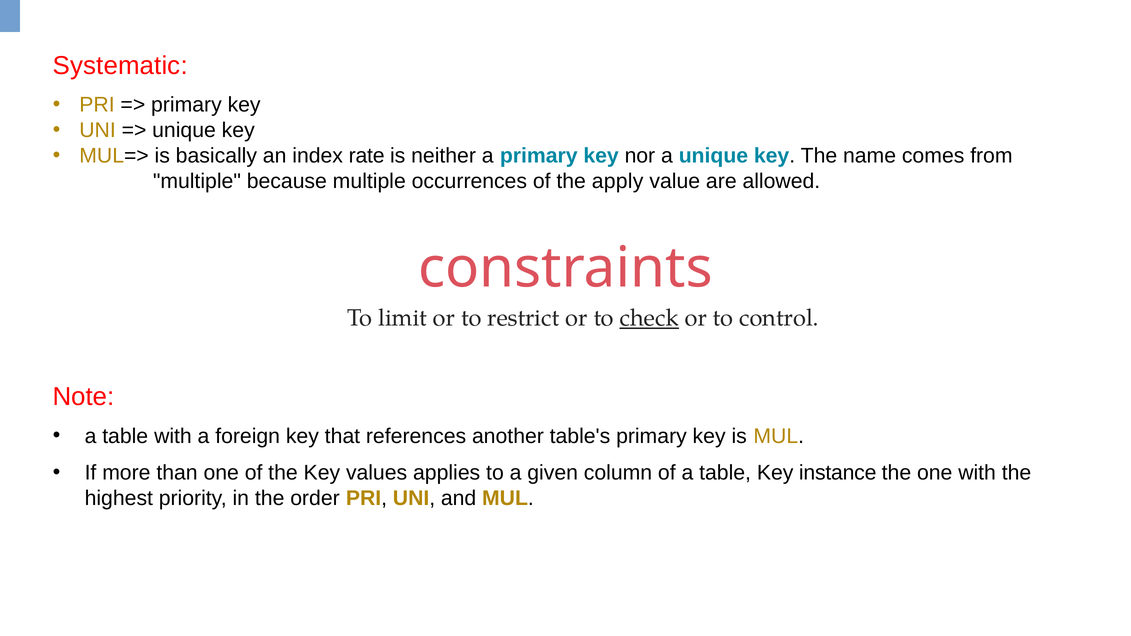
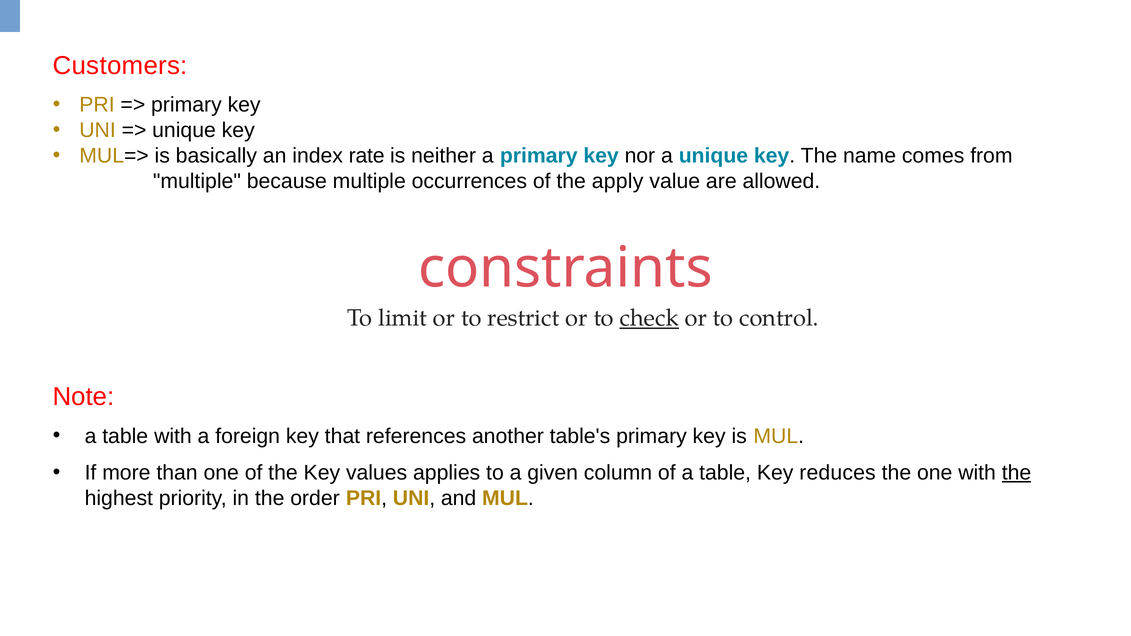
Systematic: Systematic -> Customers (120, 66)
instance: instance -> reduces (837, 473)
the underline: none -> present (1016, 473)
